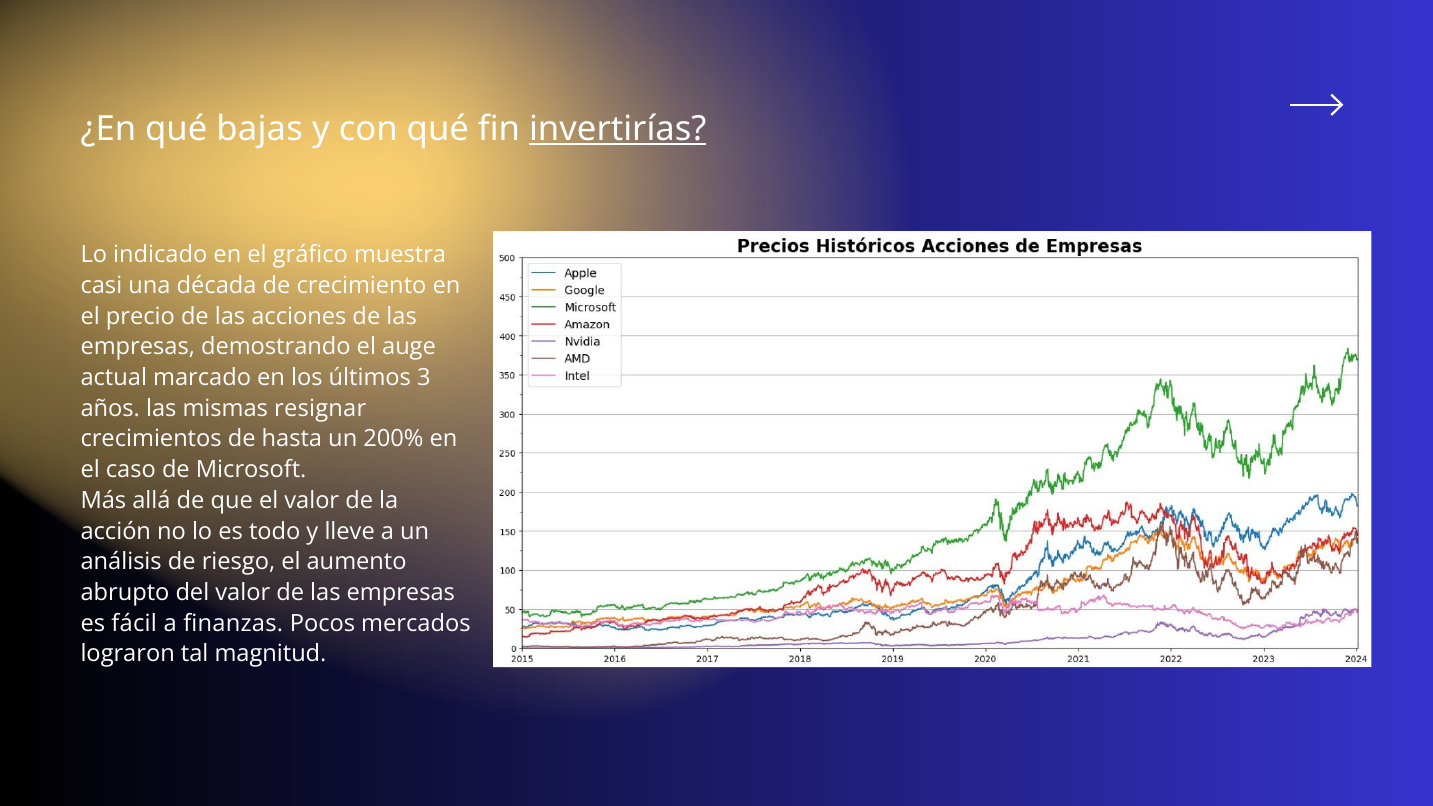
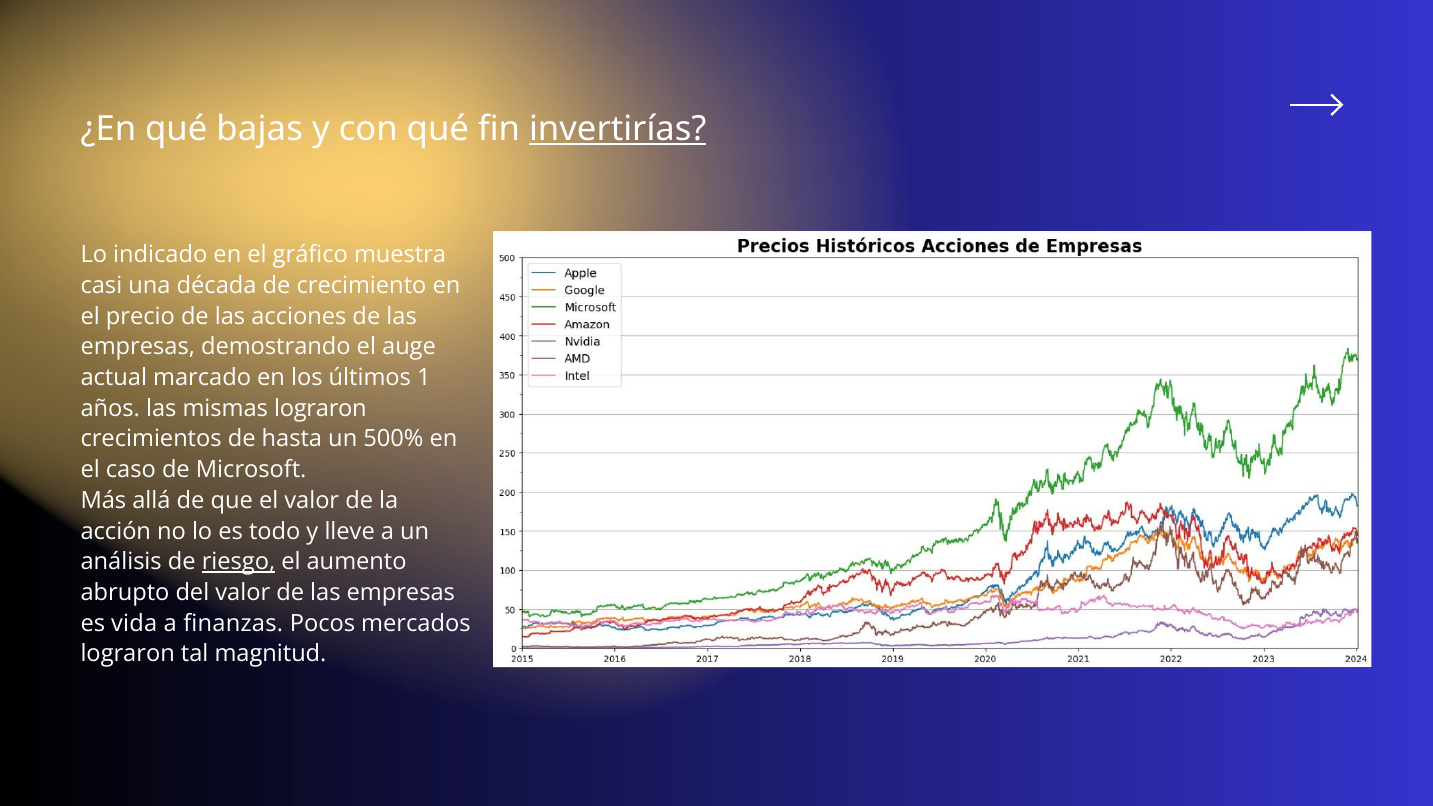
3: 3 -> 1 (424, 378)
mismas resignar: resignar -> lograron (320, 409)
200%: 200% -> 500% (393, 439)
riesgo underline: none -> present (238, 562)
fácil: fácil -> vida (134, 623)
